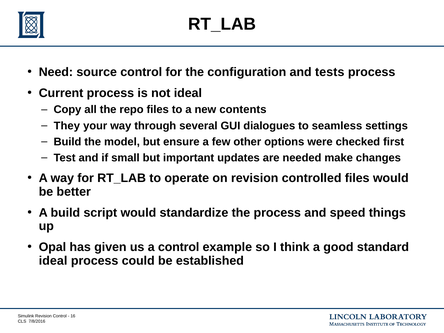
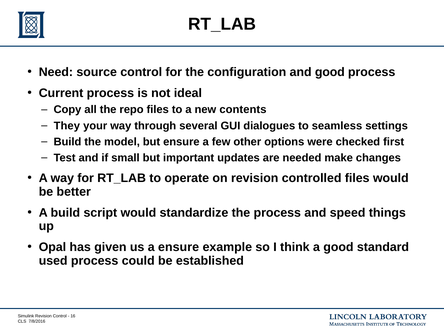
and tests: tests -> good (330, 72)
a control: control -> ensure (179, 247)
ideal: ideal -> used (53, 261)
